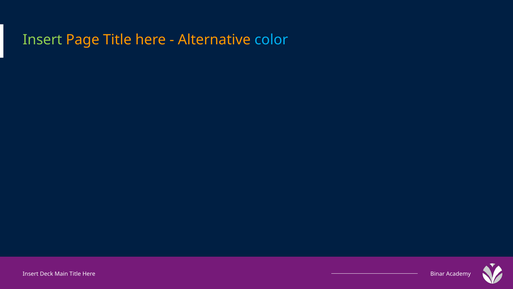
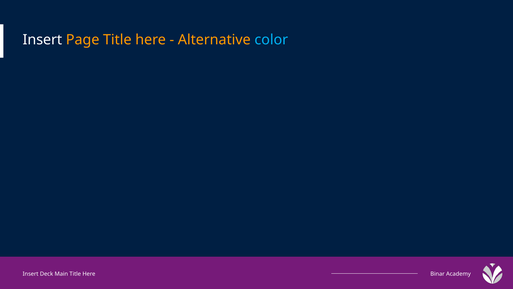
Insert colour: light green -> white (42, 40)
